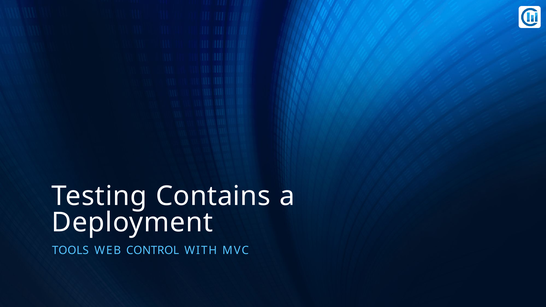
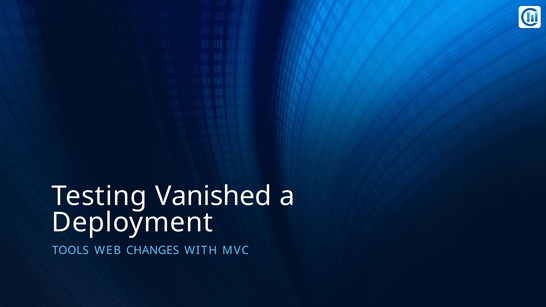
Contains: Contains -> Vanished (213, 196)
CONTROL: CONTROL -> CHANGES (153, 250)
